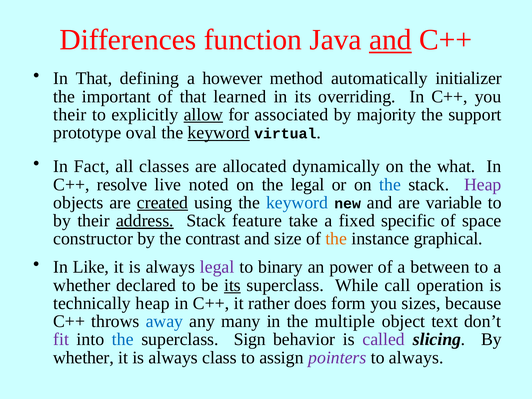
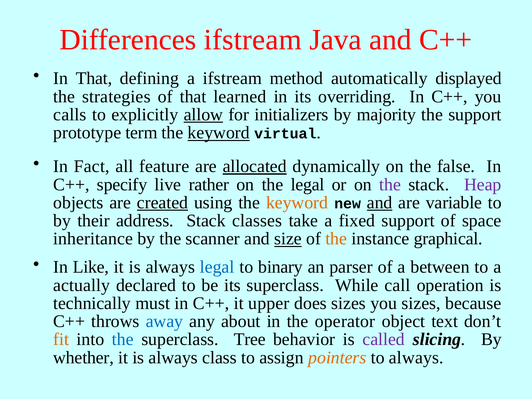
Differences function: function -> ifstream (253, 40)
and underline: present -> none (390, 40)
a however: however -> ifstream (232, 78)
initializer: initializer -> displayed (469, 78)
important: important -> strategies (116, 97)
their: their -> calls (70, 115)
associated: associated -> initializers (291, 115)
oval: oval -> term (141, 133)
classes: classes -> feature (164, 166)
allocated underline: none -> present (255, 166)
what: what -> false (456, 166)
resolve: resolve -> specify (122, 184)
noted: noted -> rather (209, 184)
the colour: blue -> purple (390, 184)
keyword colour: blue -> orange (297, 203)
and underline: none -> present (380, 203)
address underline: present -> none (145, 221)
feature: feature -> classes (257, 221)
fixed specific: specific -> support (408, 221)
constructor: constructor -> inheritance (93, 239)
contrast: contrast -> scanner (213, 239)
size underline: none -> present (288, 239)
legal colour: purple -> blue (217, 267)
power: power -> parser (351, 267)
whether: whether -> actually (82, 285)
its underline: present -> none (232, 285)
technically heap: heap -> must (153, 303)
rather: rather -> upper (269, 303)
does form: form -> sizes (349, 303)
many: many -> about (241, 321)
multiple: multiple -> operator (345, 321)
fit colour: purple -> orange (61, 339)
Sign: Sign -> Tree (250, 339)
pointers colour: purple -> orange (337, 358)
